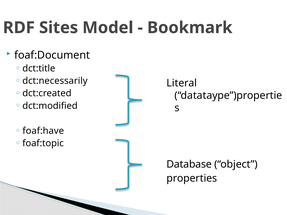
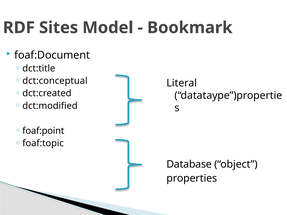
dct:necessarily: dct:necessarily -> dct:conceptual (55, 81)
foaf:have: foaf:have -> foaf:point (43, 131)
